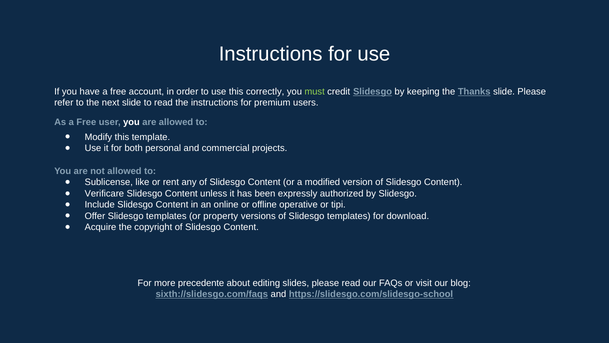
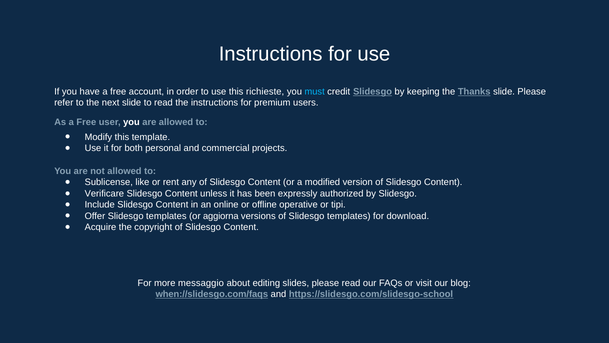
correctly: correctly -> richieste (265, 91)
must colour: light green -> light blue (315, 91)
property: property -> aggiorna (221, 216)
precedente: precedente -> messaggio (201, 283)
sixth://slidesgo.com/faqs: sixth://slidesgo.com/faqs -> when://slidesgo.com/faqs (212, 294)
